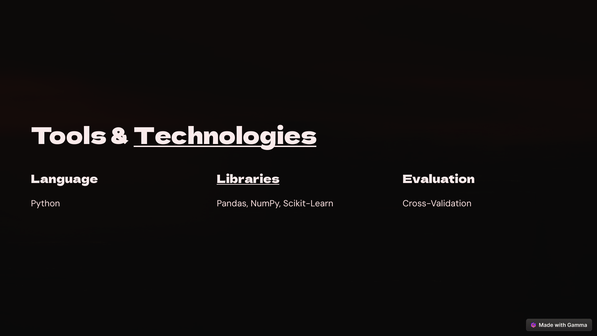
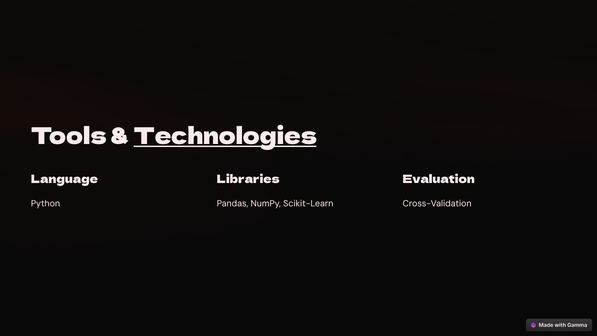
Libraries underline: present -> none (248, 179)
